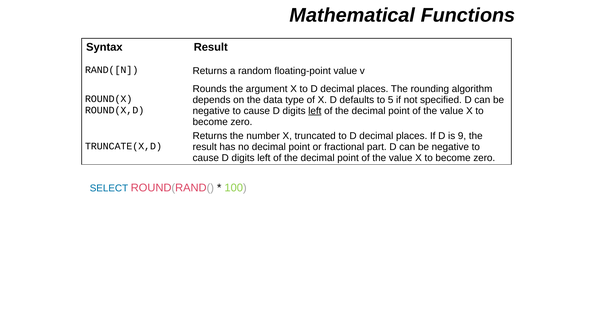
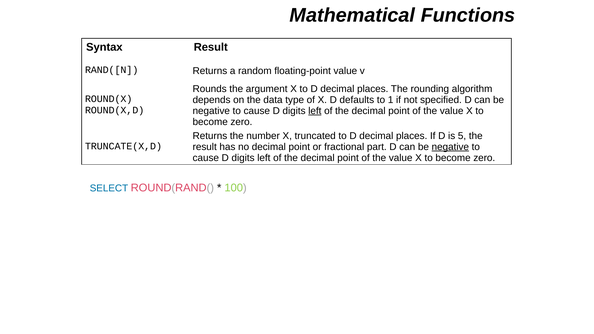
5: 5 -> 1 (391, 100)
9: 9 -> 5 (462, 136)
negative underline: none -> present (450, 147)
